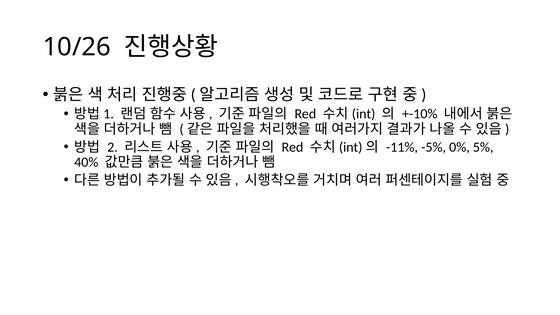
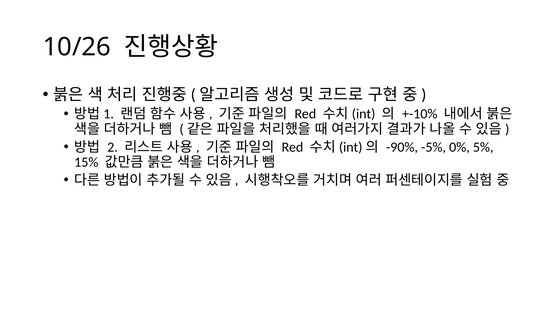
-11%: -11% -> -90% (402, 147)
40%: 40% -> 15% (86, 162)
